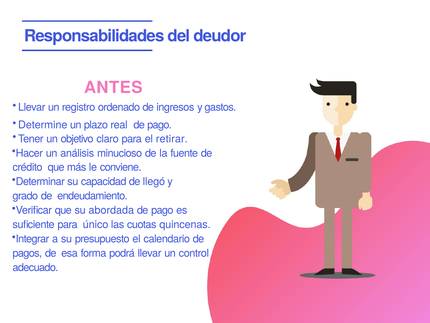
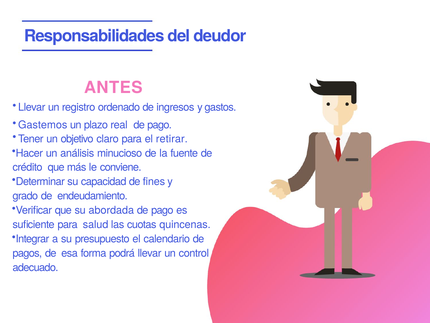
Determine: Determine -> Gastemos (43, 125)
llegó: llegó -> fines (154, 181)
único: único -> salud (96, 224)
